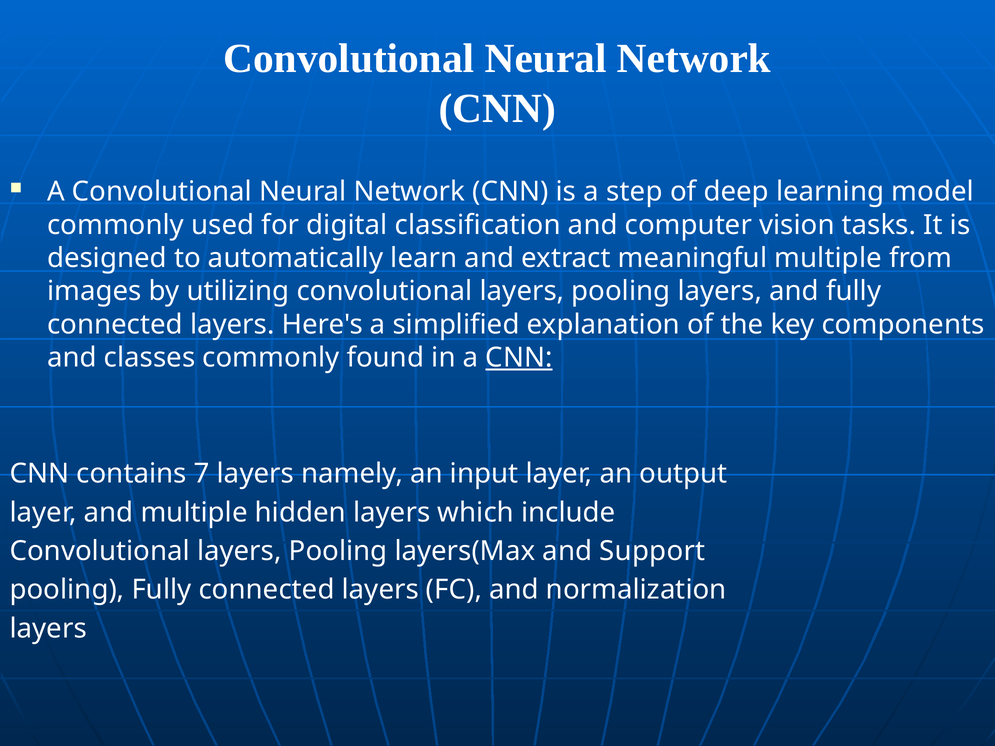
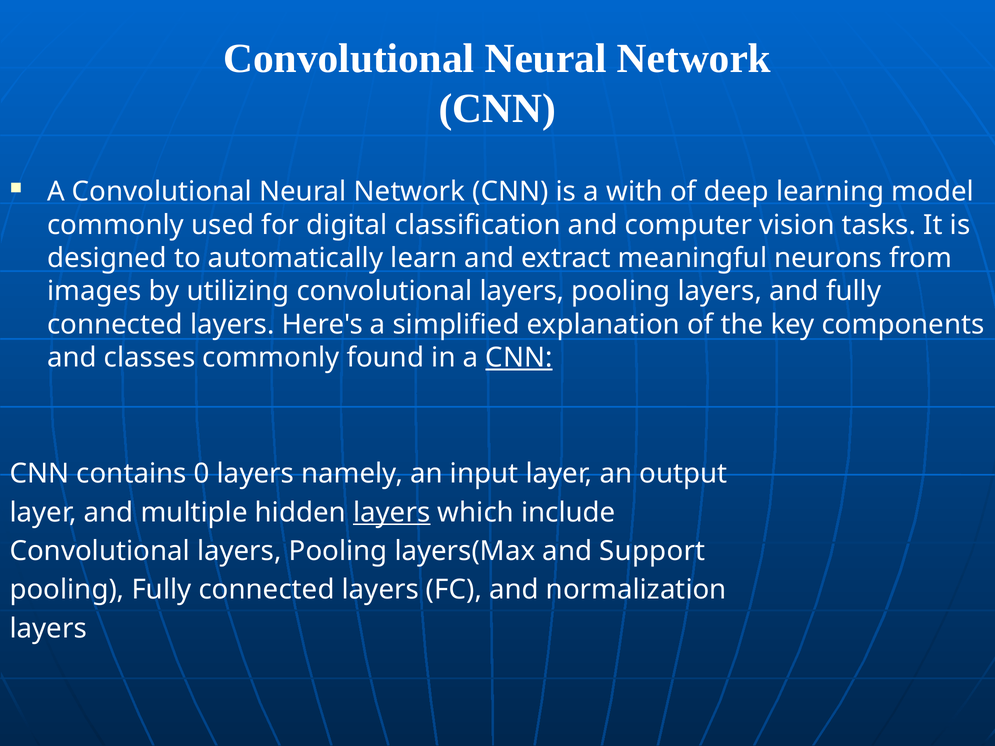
step: step -> with (634, 192)
meaningful multiple: multiple -> neurons (828, 258)
7: 7 -> 0 (202, 474)
layers underline: none -> present (392, 513)
